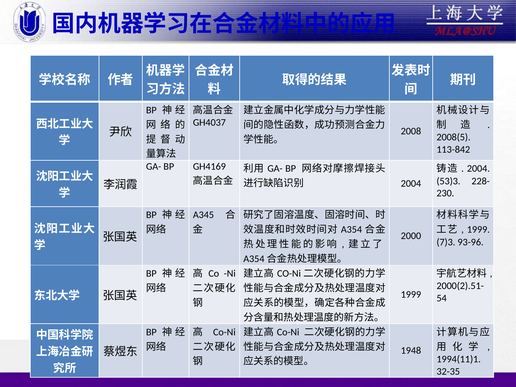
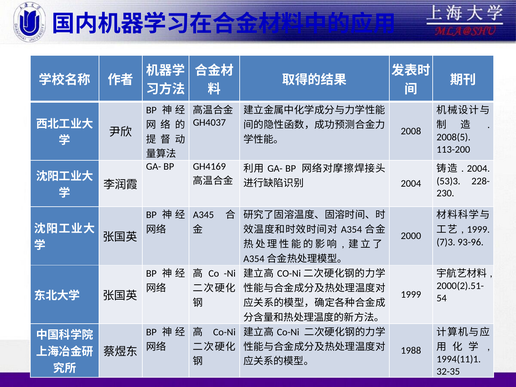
113-842: 113-842 -> 113-200 (453, 149)
1948: 1948 -> 1988 (411, 351)
